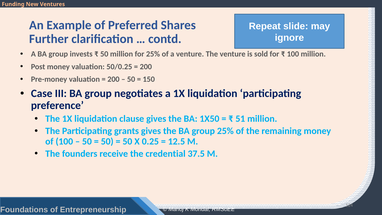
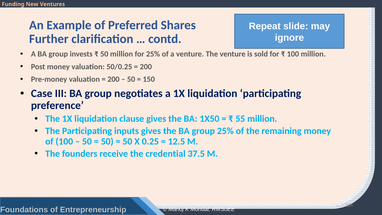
51: 51 -> 55 (240, 119)
grants: grants -> inputs (127, 131)
